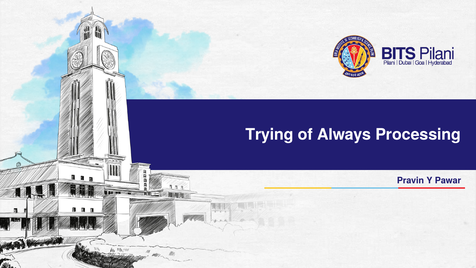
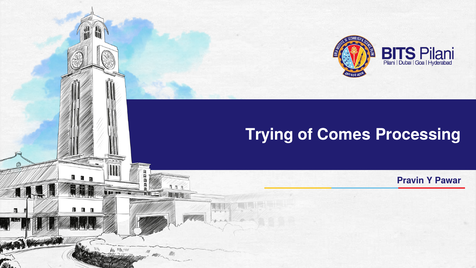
Always: Always -> Comes (344, 134)
